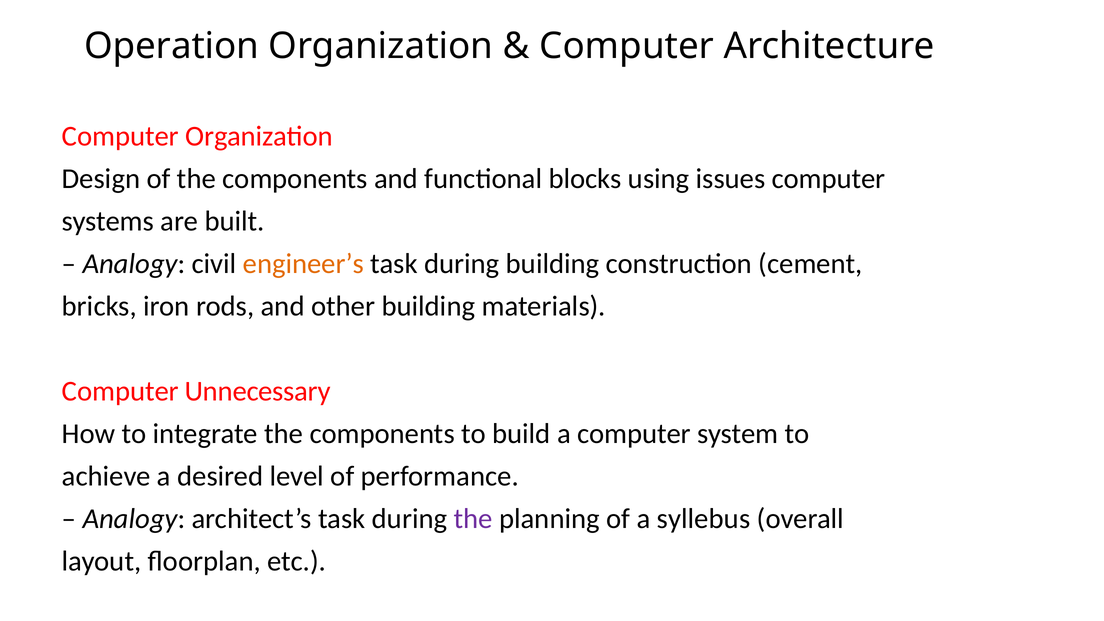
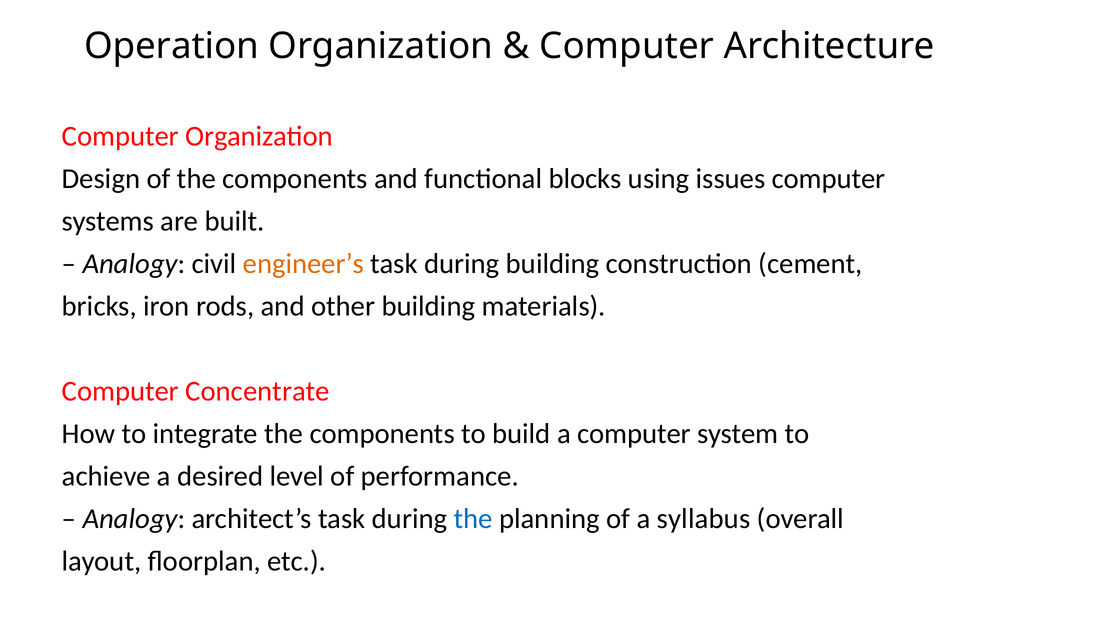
Unnecessary: Unnecessary -> Concentrate (258, 391)
the colour: purple -> blue (473, 519)
syllebus: syllebus -> syllabus (704, 519)
